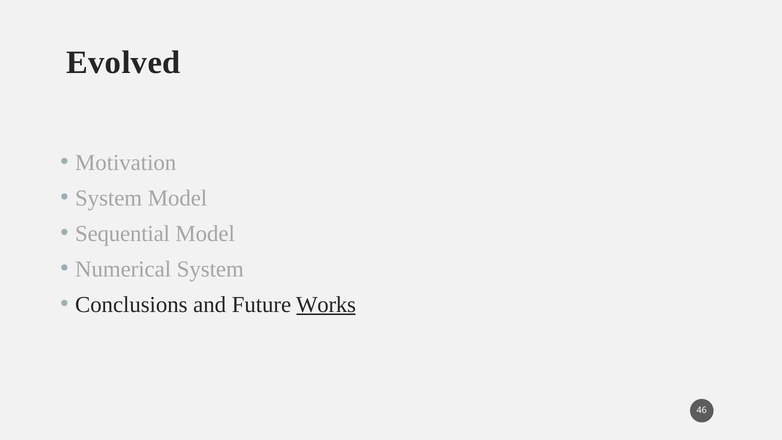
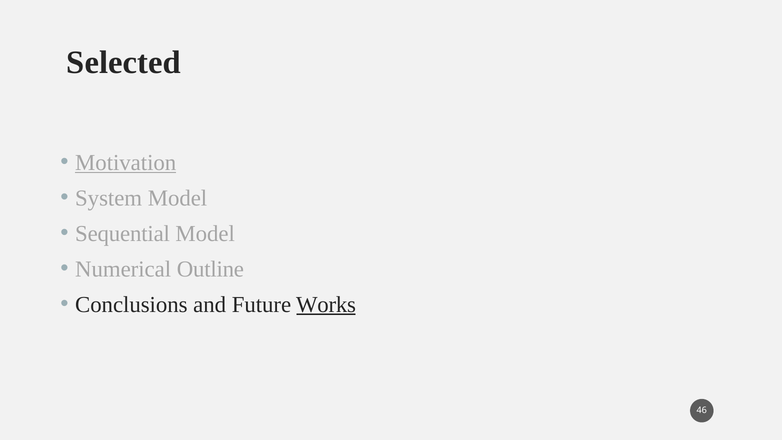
Evolved: Evolved -> Selected (124, 62)
Motivation underline: none -> present (126, 163)
Numerical System: System -> Outline (210, 269)
